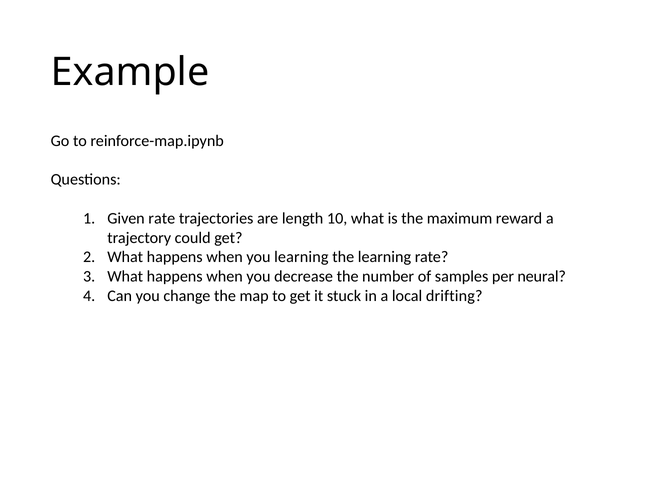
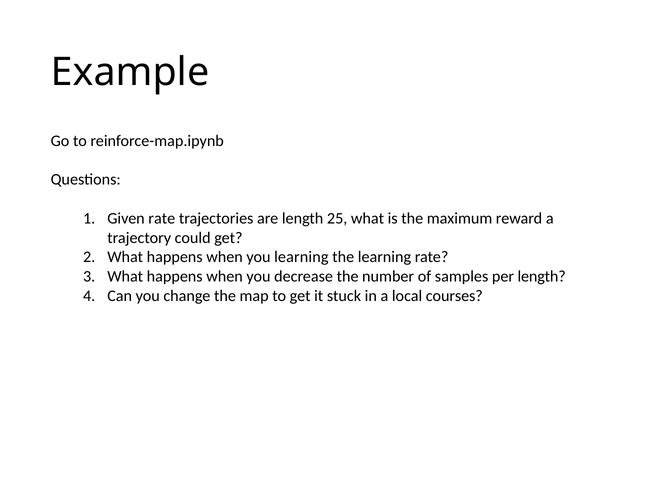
10: 10 -> 25 (337, 219)
per neural: neural -> length (542, 277)
drifting: drifting -> courses (454, 296)
